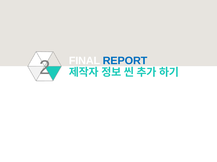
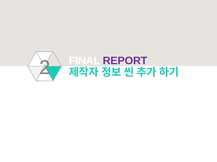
REPORT colour: blue -> purple (125, 61)
